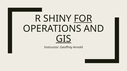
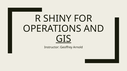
FOR underline: present -> none (83, 19)
